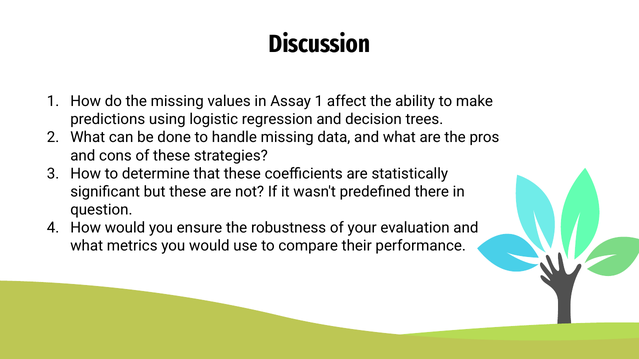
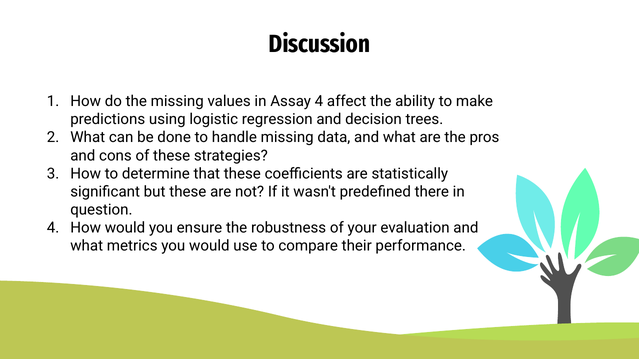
Assay 1: 1 -> 4 (319, 101)
